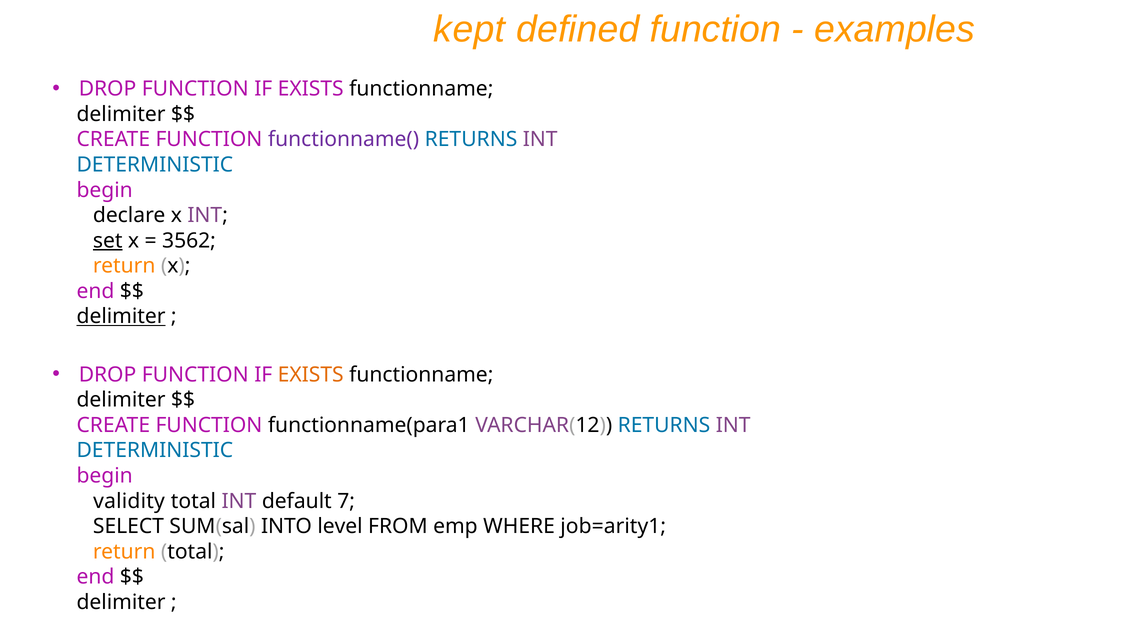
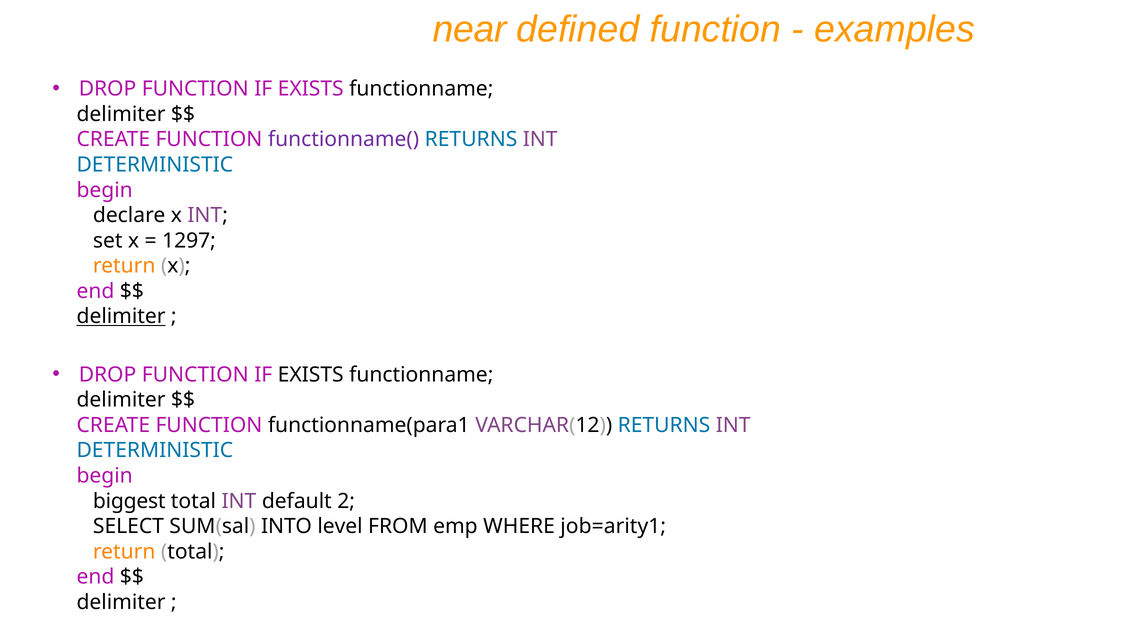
kept: kept -> near (470, 29)
set underline: present -> none (108, 241)
3562: 3562 -> 1297 (189, 241)
EXISTS colour: orange -> black (311, 375)
validity: validity -> biggest (129, 501)
7: 7 -> 2 (346, 501)
